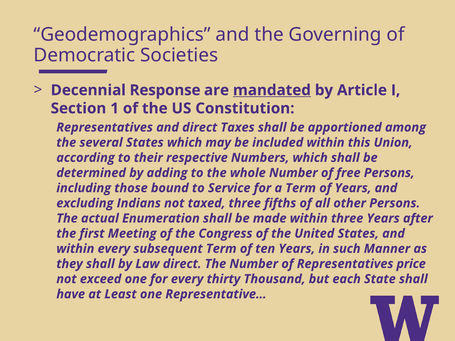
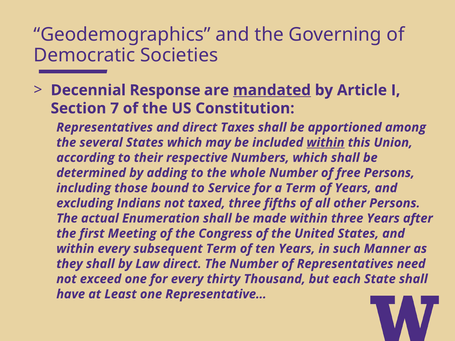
1: 1 -> 7 (115, 108)
within underline: none -> present (326, 143)
price: price -> need (411, 264)
